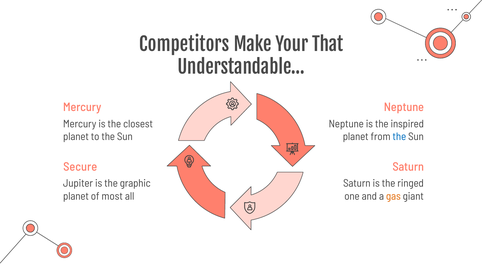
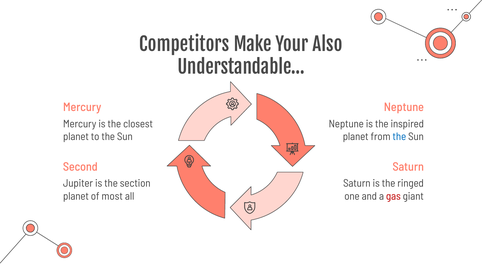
That: That -> Also (328, 45)
Secure: Secure -> Second (80, 167)
graphic: graphic -> section (135, 183)
gas colour: orange -> red (393, 196)
